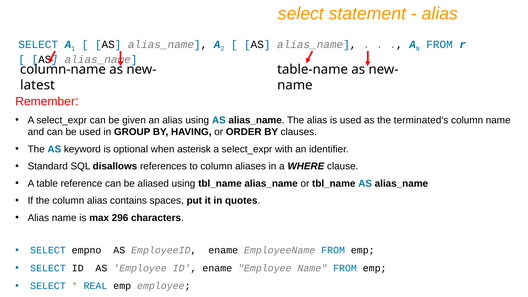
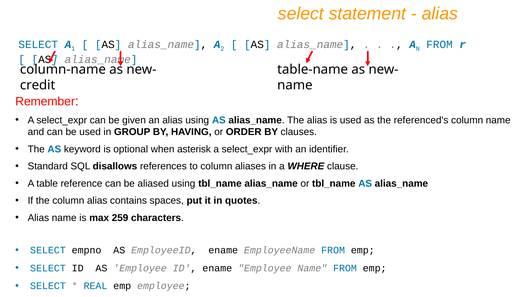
latest: latest -> credit (38, 85)
terminated's: terminated's -> referenced's (421, 120)
296: 296 -> 259 (120, 218)
